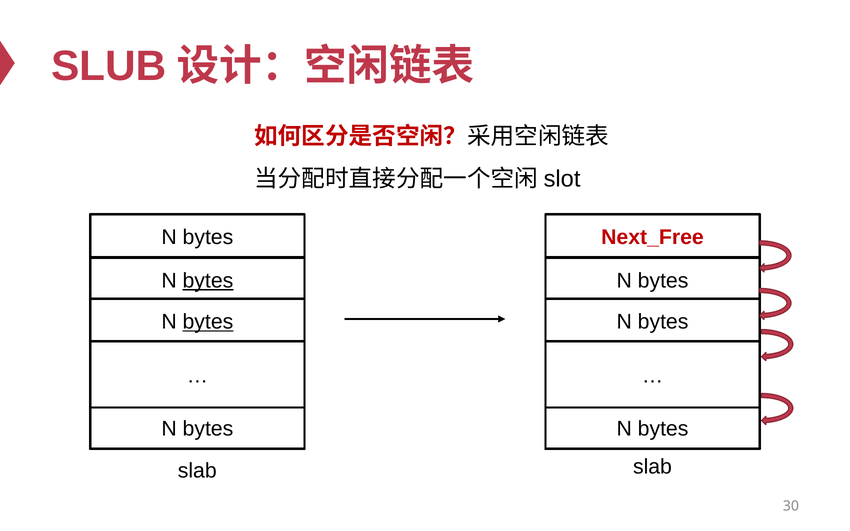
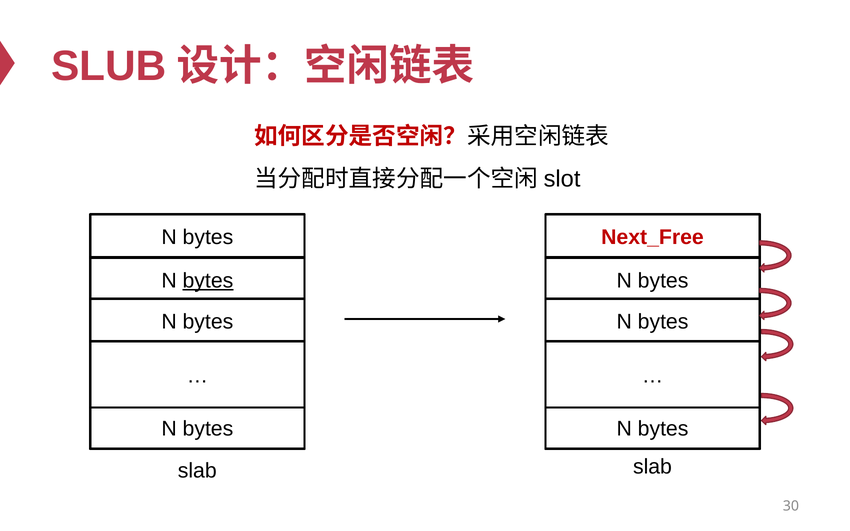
bytes underline: present -> none (208, 322)
